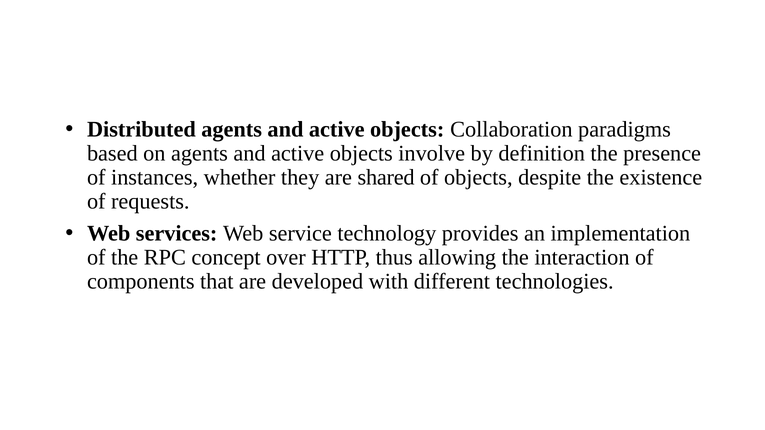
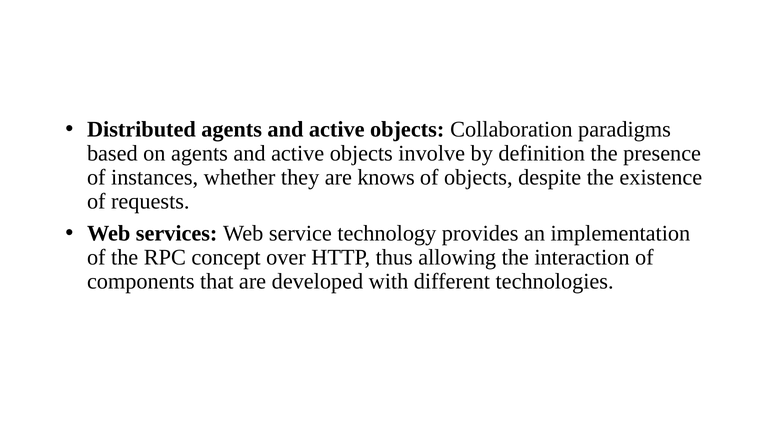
shared: shared -> knows (386, 177)
